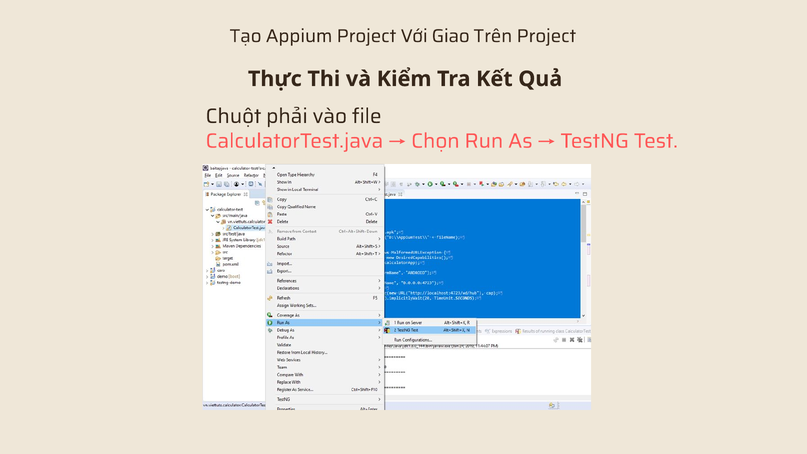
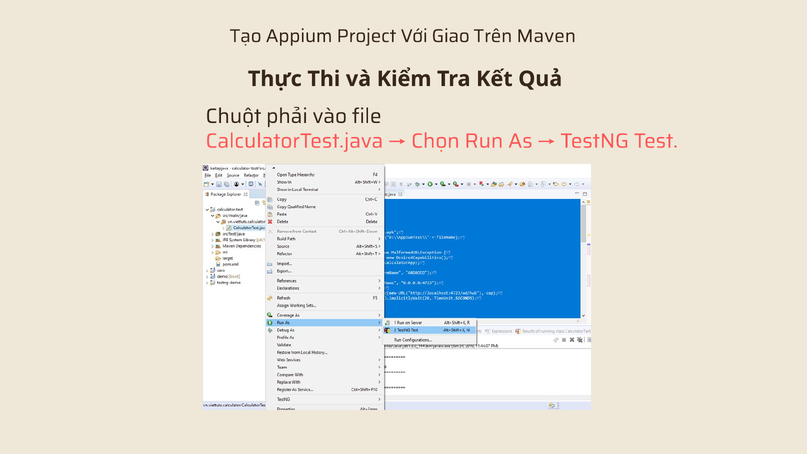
Trên Project: Project -> Maven (546, 36)
